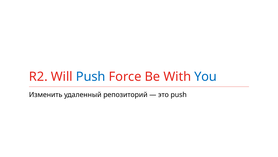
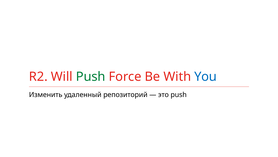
Push colour: blue -> green (91, 76)
